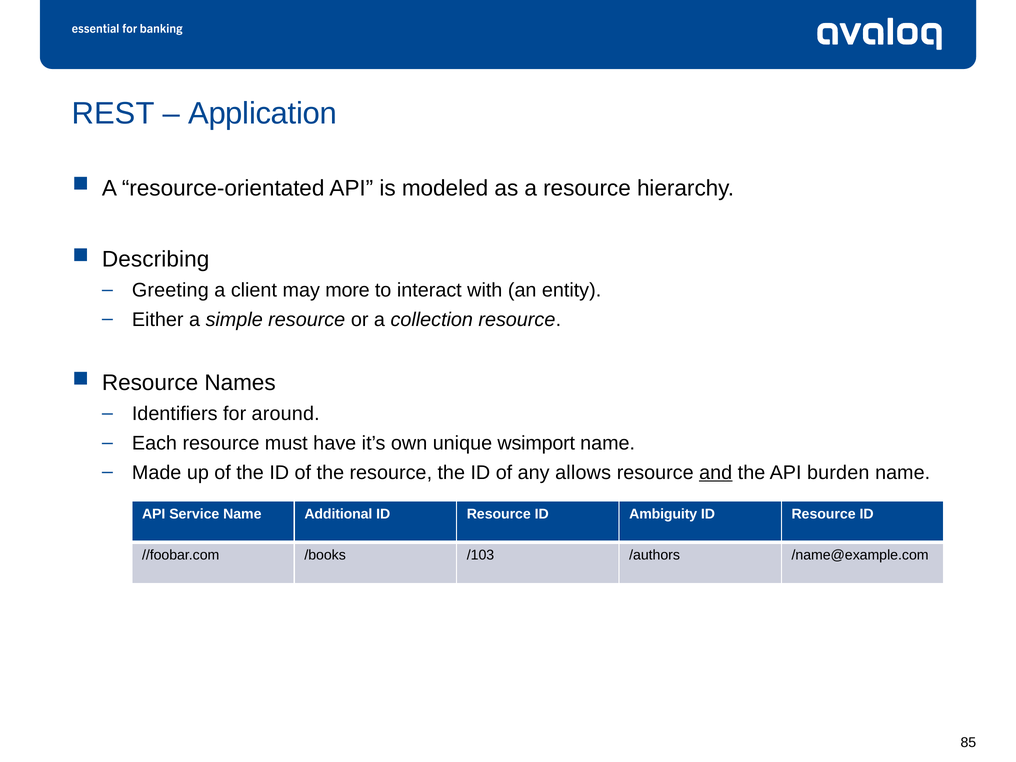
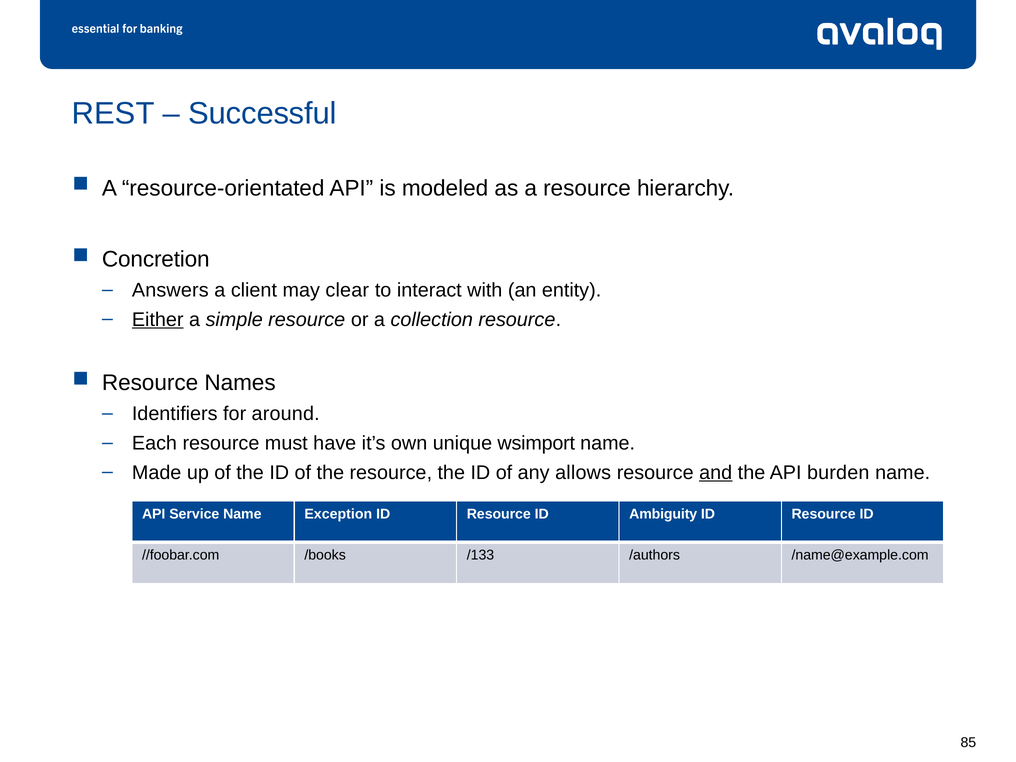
Application: Application -> Successful (262, 114)
Describing: Describing -> Concretion (156, 259)
Greeting: Greeting -> Answers (170, 290)
more: more -> clear (347, 290)
Either underline: none -> present (158, 319)
Additional: Additional -> Exception (338, 514)
/103: /103 -> /133 (480, 555)
